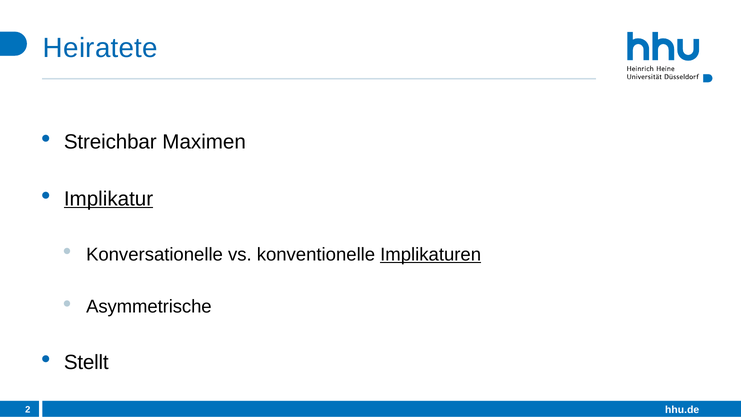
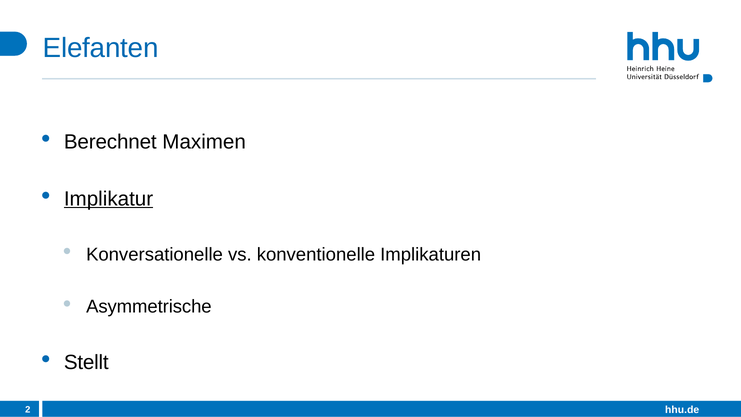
Heiratete: Heiratete -> Elefanten (101, 48)
Streichbar: Streichbar -> Berechnet (110, 142)
Implikaturen underline: present -> none (431, 255)
